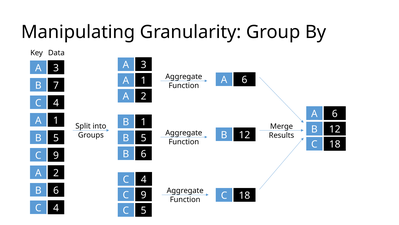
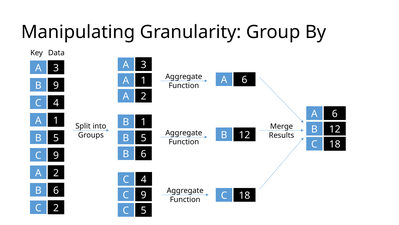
B 7: 7 -> 9 (56, 85)
4: 4 -> 2 (56, 207)
